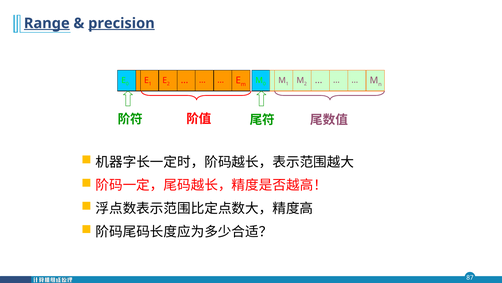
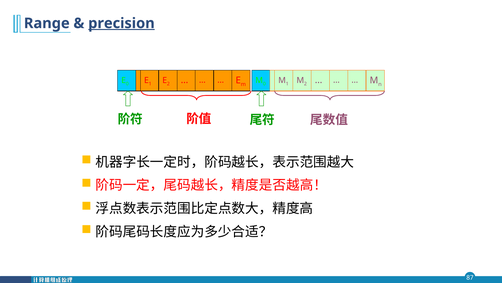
Range underline: present -> none (47, 23)
